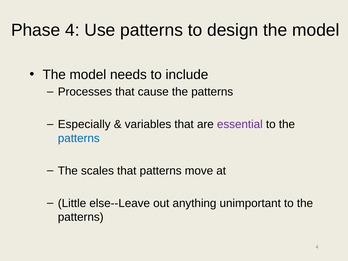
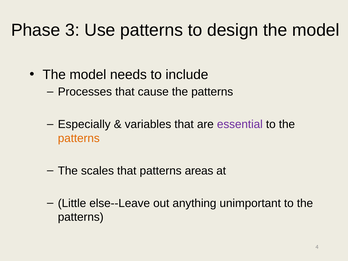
Phase 4: 4 -> 3 (72, 30)
patterns colour: blue -> orange (79, 138)
move: move -> areas (199, 171)
